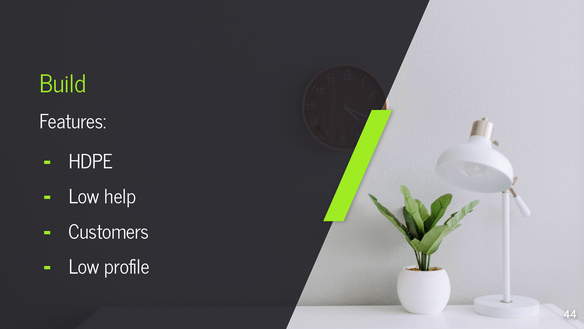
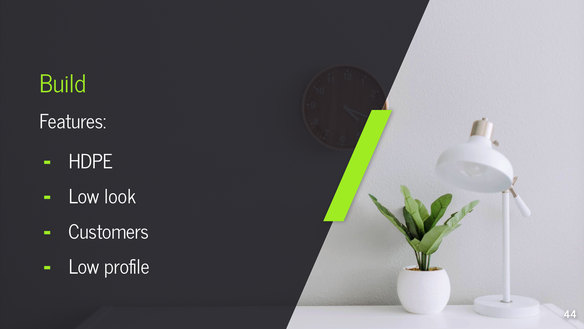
help: help -> look (120, 197)
